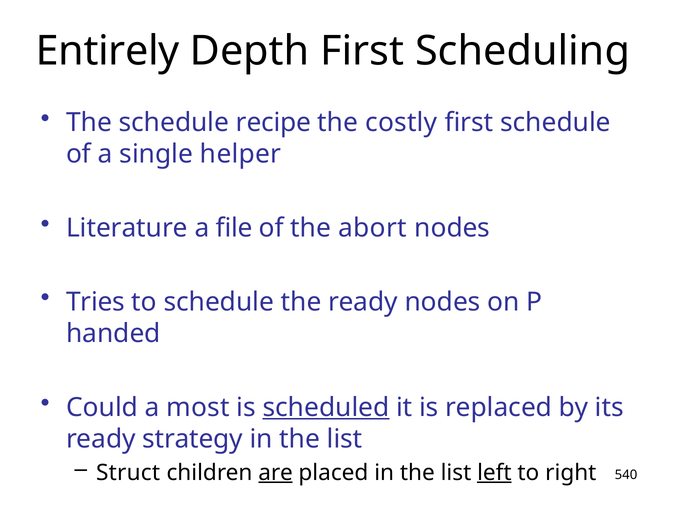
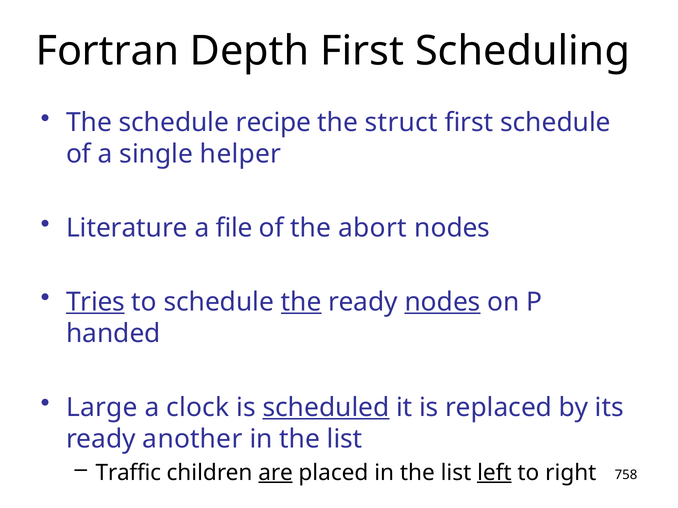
Entirely: Entirely -> Fortran (108, 51)
costly: costly -> struct (401, 123)
Tries underline: none -> present (95, 302)
the underline: none -> present (301, 302)
nodes underline: none -> present (443, 302)
Could: Could -> Large (102, 408)
most: most -> clock (198, 408)
strategy: strategy -> another (192, 439)
Struct: Struct -> Traffic (128, 473)
540: 540 -> 758 (626, 475)
